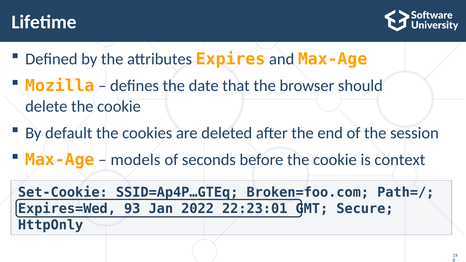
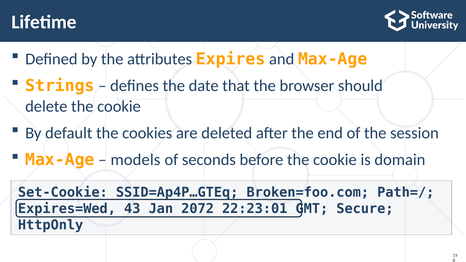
Mozilla: Mozilla -> Strings (60, 86)
context: context -> domain (400, 160)
93: 93 -> 43 (132, 209)
2022: 2022 -> 2072 (198, 209)
